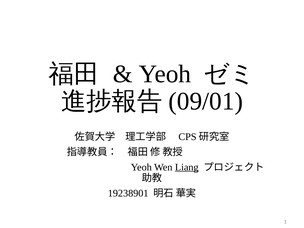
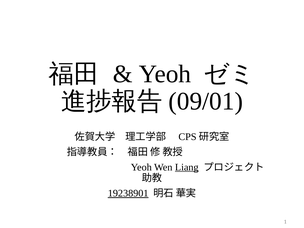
19238901 underline: none -> present (128, 193)
